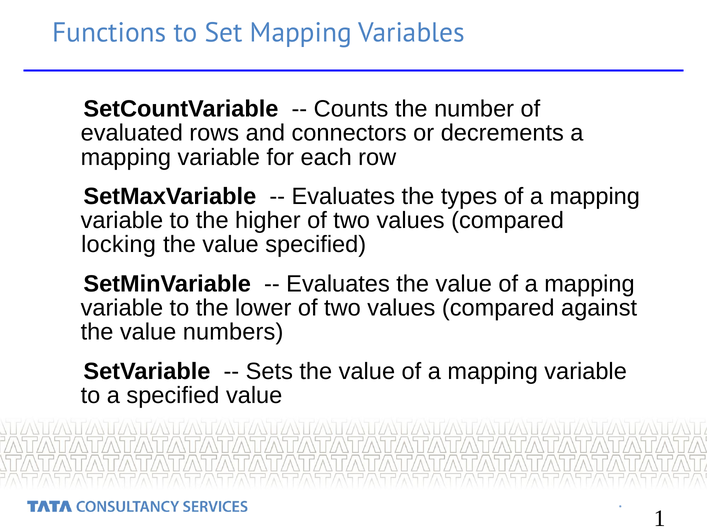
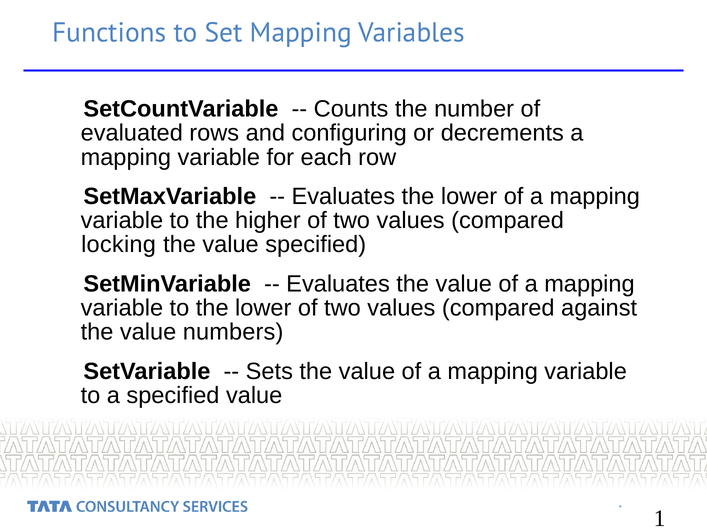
connectors: connectors -> configuring (349, 133)
Evaluates the types: types -> lower (469, 197)
